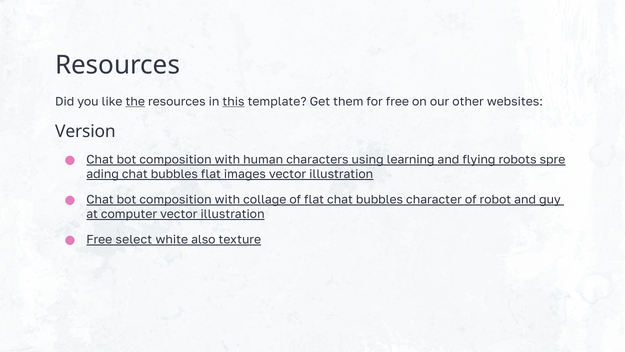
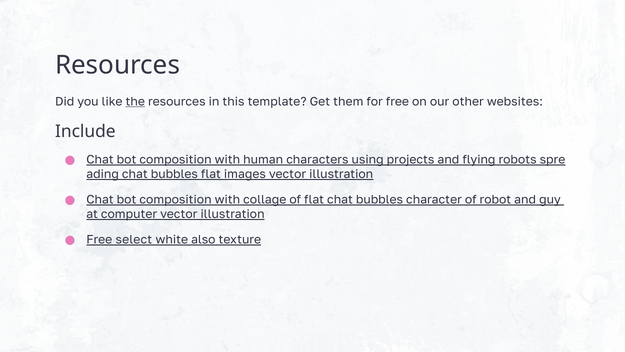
this underline: present -> none (233, 101)
Version: Version -> Include (85, 131)
learning: learning -> projects (411, 160)
